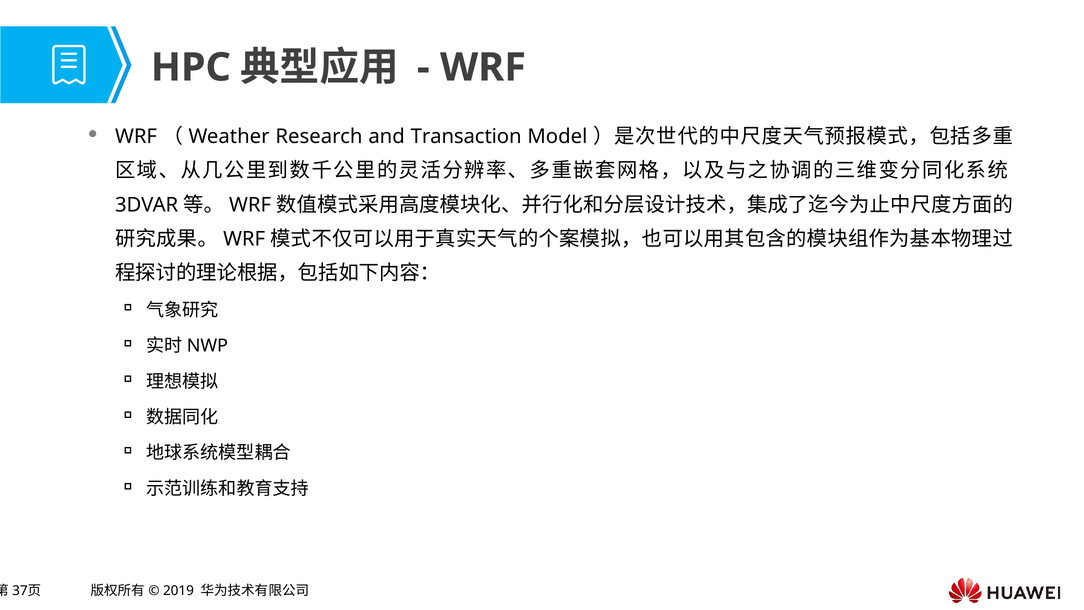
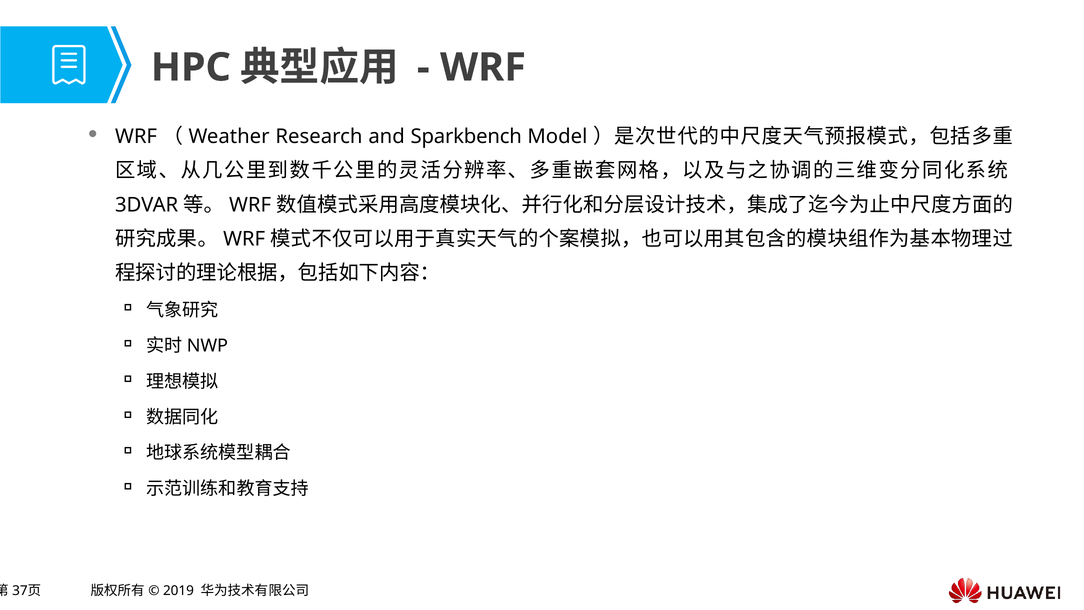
Transaction: Transaction -> Sparkbench (466, 137)
